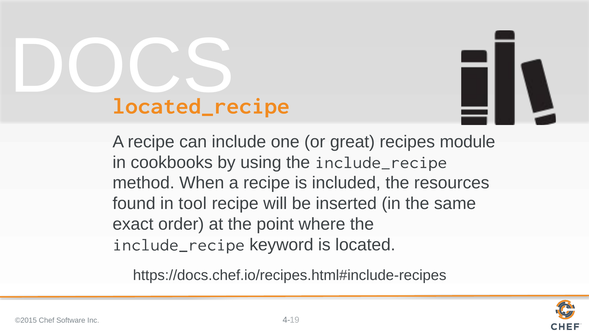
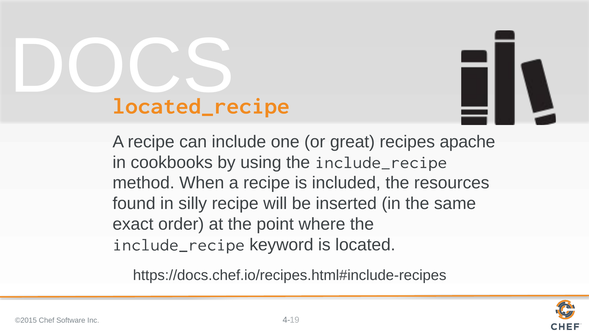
module: module -> apache (467, 142)
tool: tool -> silly (193, 204)
